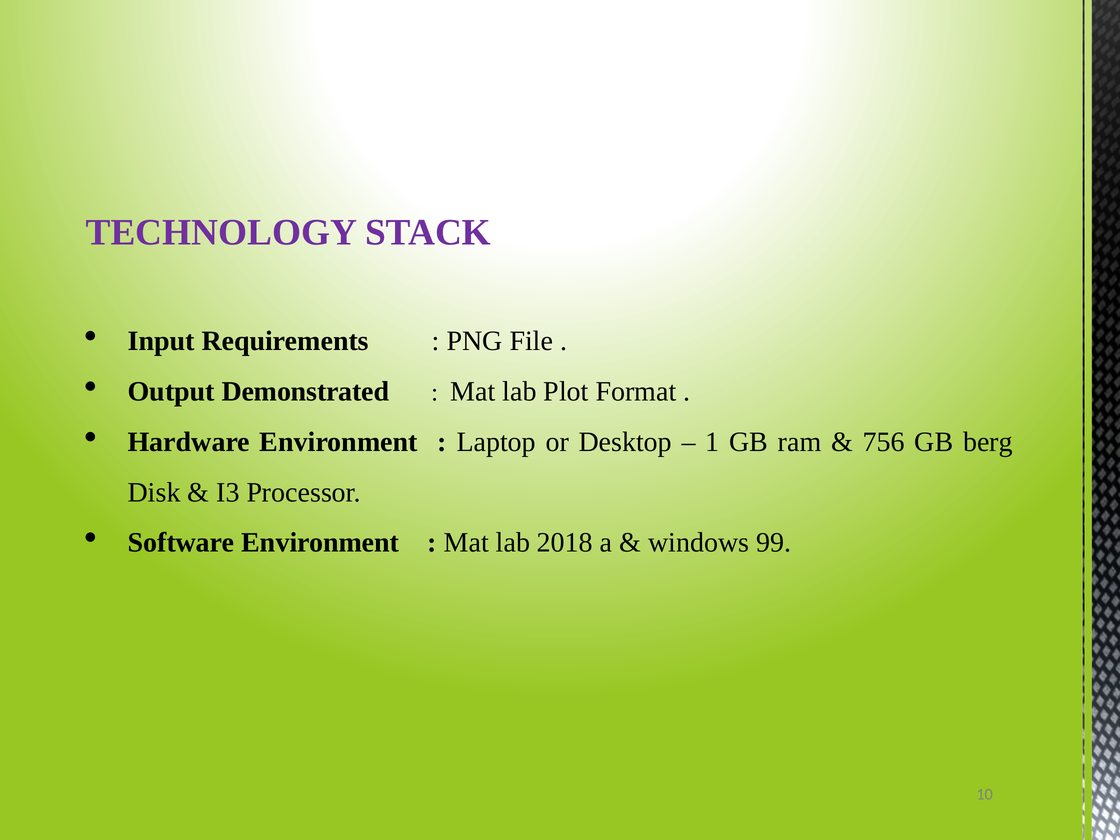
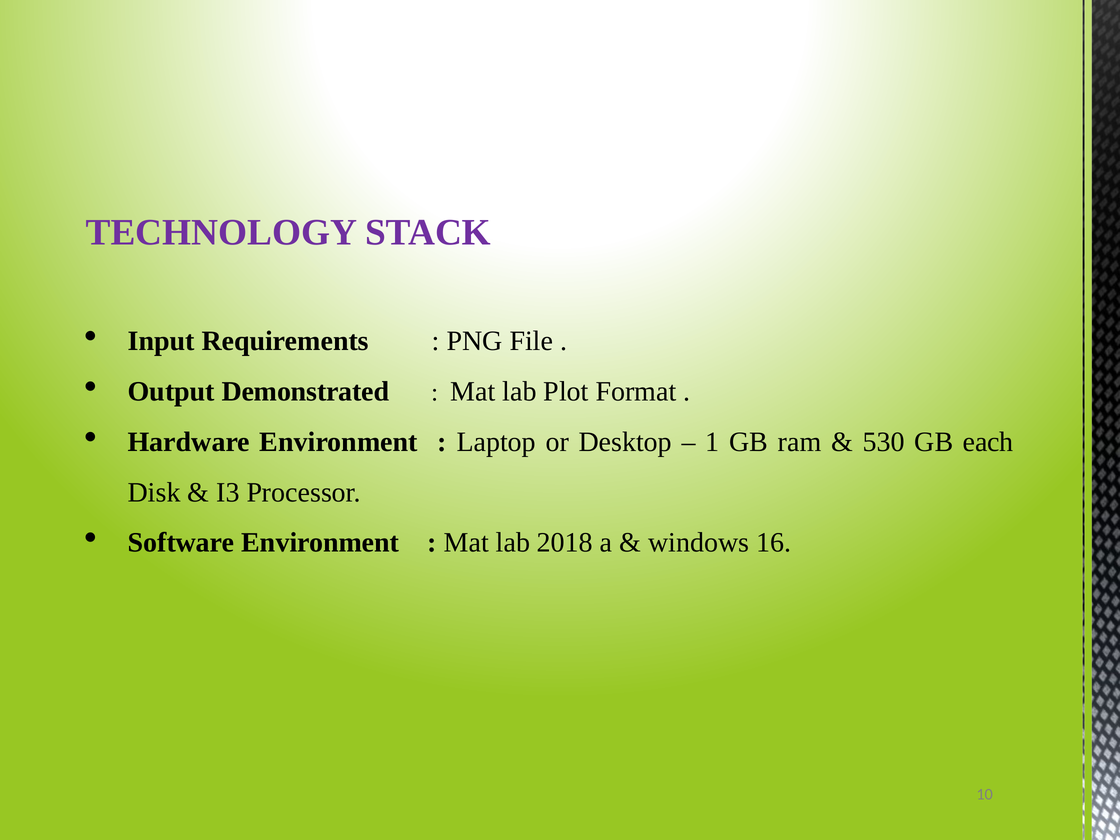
756: 756 -> 530 (884, 442)
berg: berg -> each (988, 442)
99: 99 -> 16 (774, 543)
